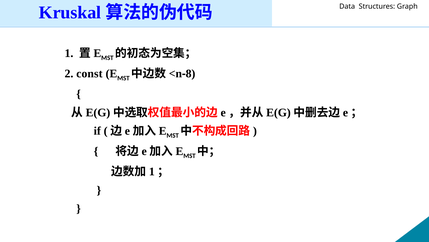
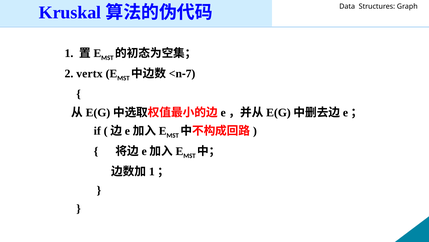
const: const -> vertx (89, 74)
8: 8 -> 7 (191, 74)
